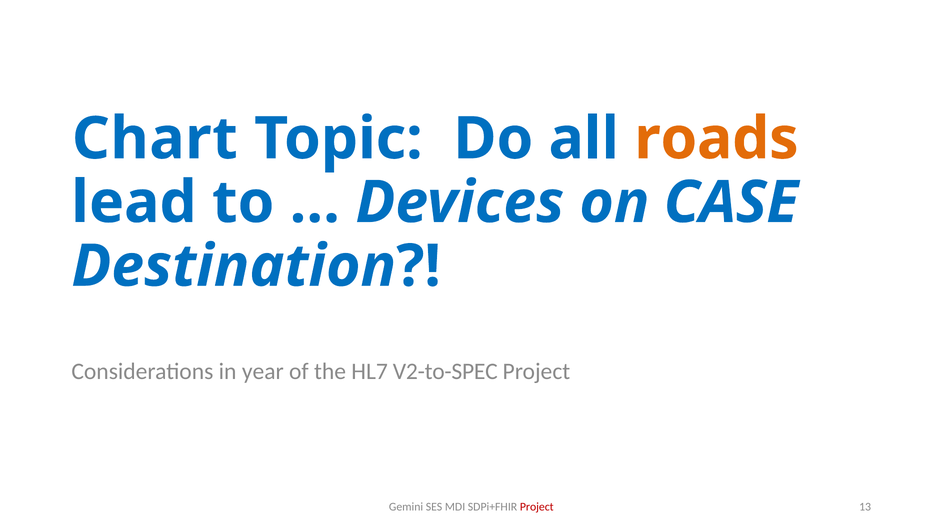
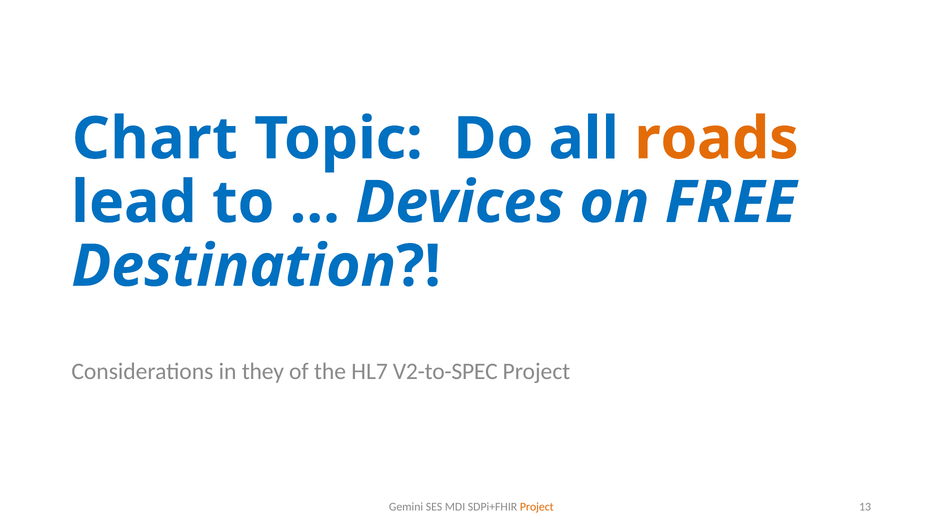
CASE: CASE -> FREE (731, 202)
year: year -> they (263, 371)
Project colour: red -> orange (537, 506)
